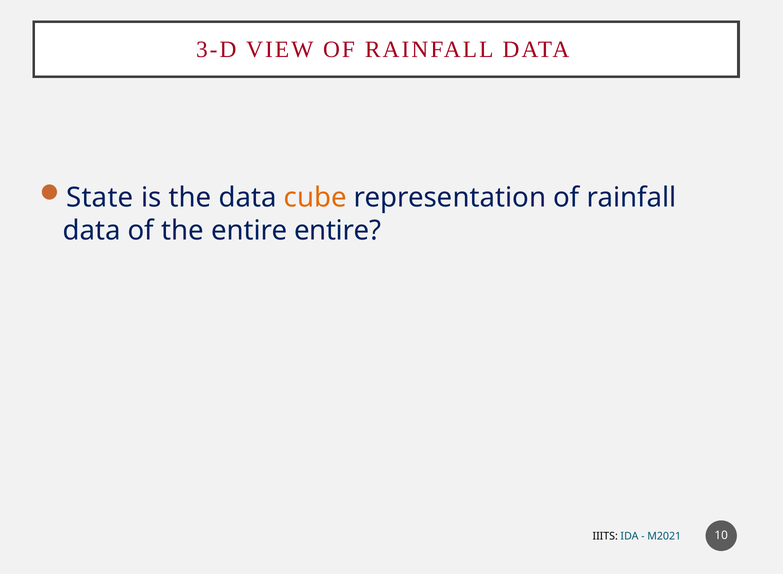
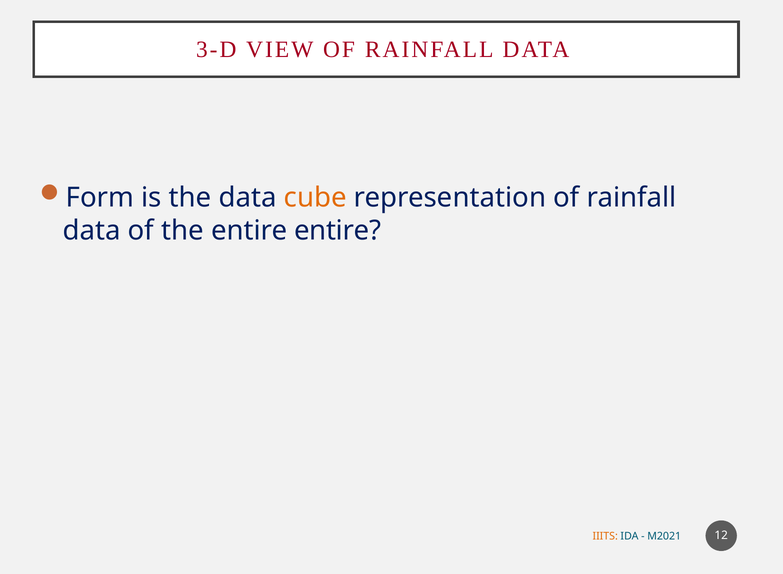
State: State -> Form (100, 197)
IIITS colour: black -> orange (605, 536)
10: 10 -> 12 (721, 535)
